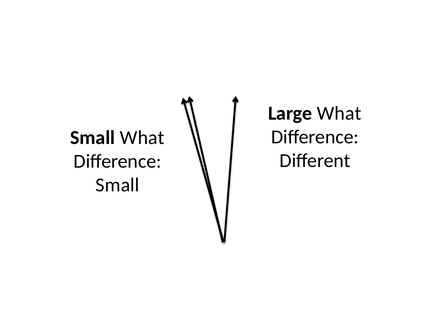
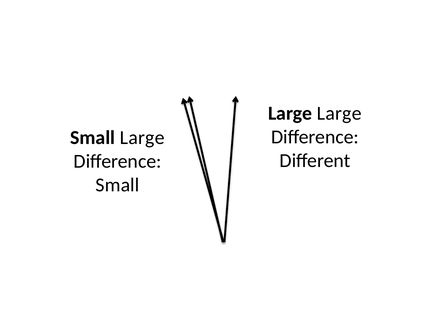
Large What: What -> Large (339, 114)
What: What -> Large (142, 138)
